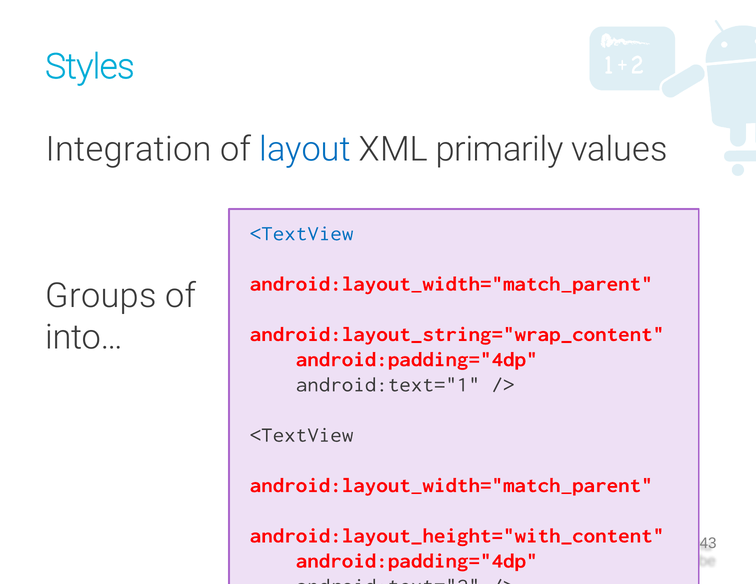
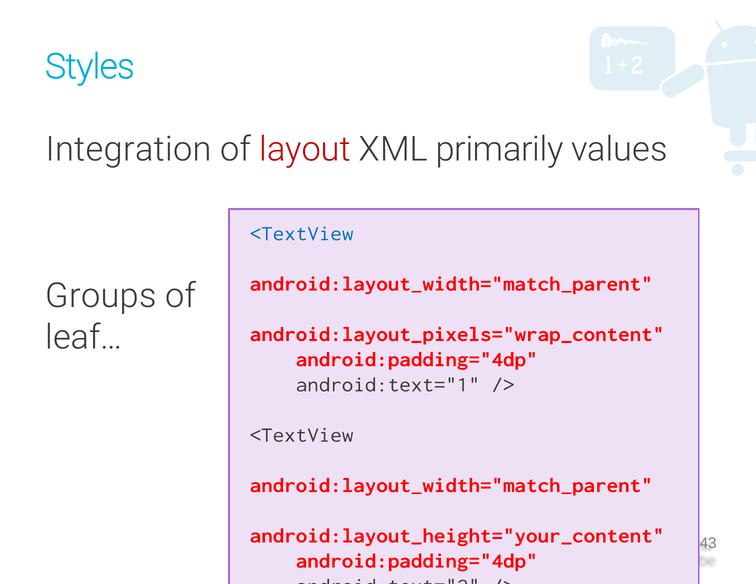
layout colour: blue -> red (305, 150)
into…: into… -> leaf… (84, 337)
android:layout_string="wrap_content: android:layout_string="wrap_content -> android:layout_pixels="wrap_content (457, 334)
android:layout_height="with_content: android:layout_height="with_content -> android:layout_height="your_content (457, 536)
